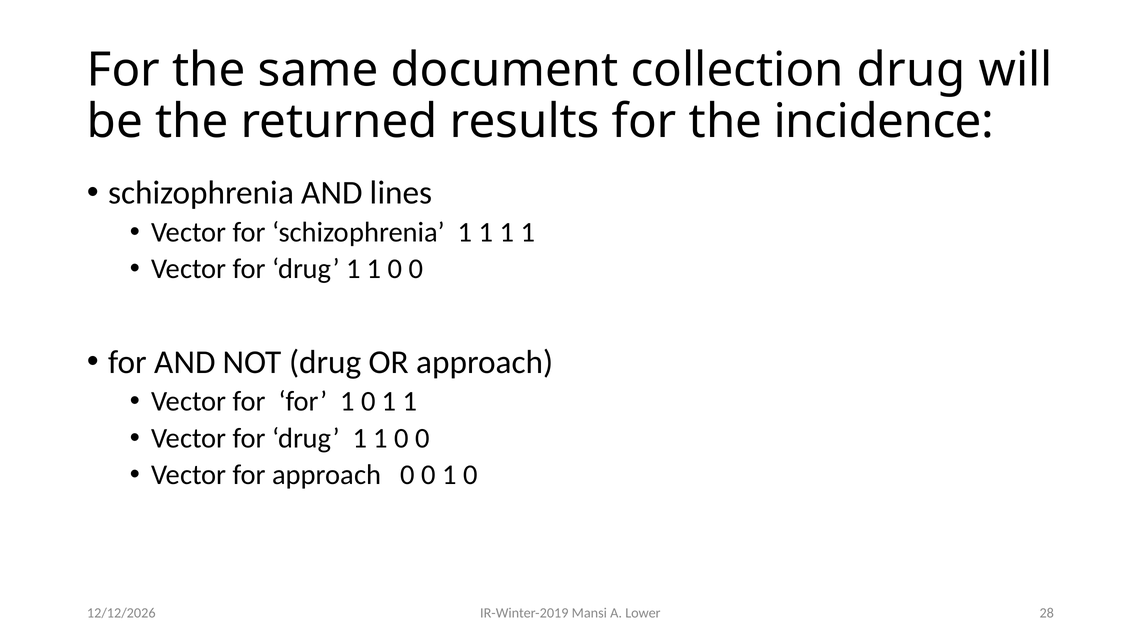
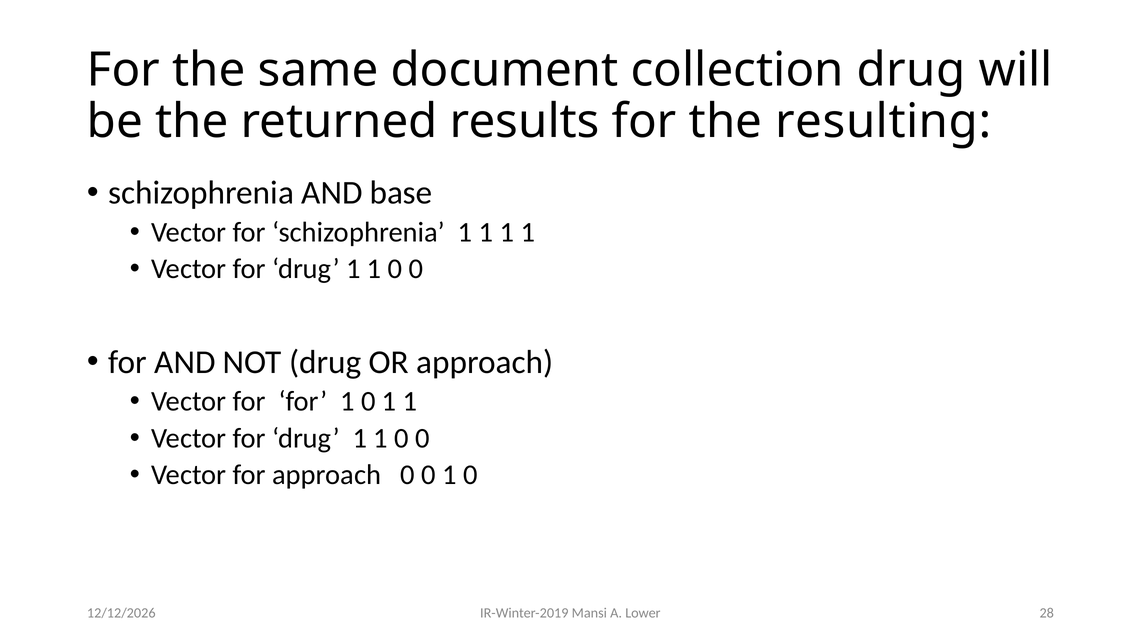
incidence: incidence -> resulting (883, 122)
lines: lines -> base (401, 193)
